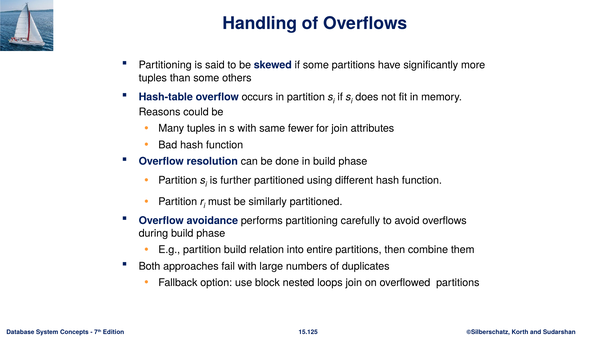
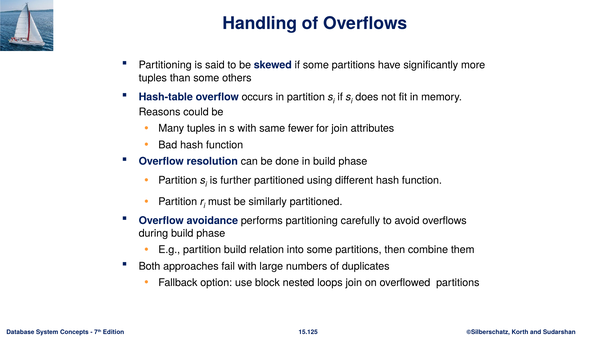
into entire: entire -> some (320, 250)
